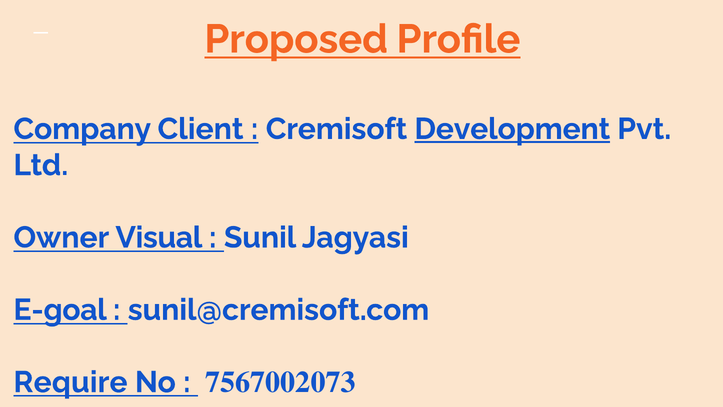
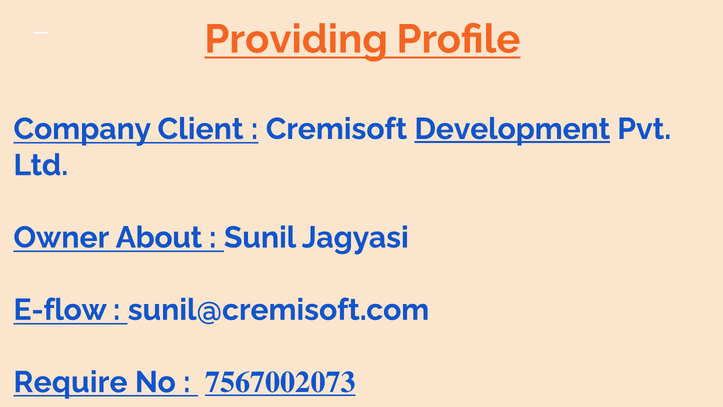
Proposed: Proposed -> Providing (296, 39)
Visual: Visual -> About (159, 237)
E-goal: E-goal -> E-flow (60, 310)
7567002073 underline: none -> present (280, 382)
